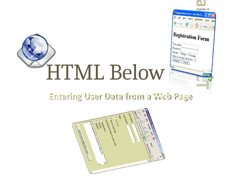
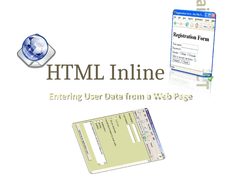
Below: Below -> Inline (137, 72)
